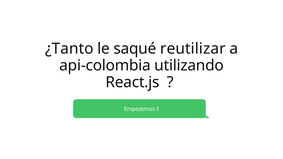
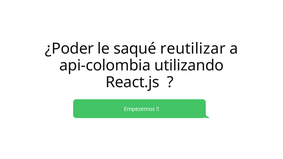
¿Tanto: ¿Tanto -> ¿Poder (69, 49)
